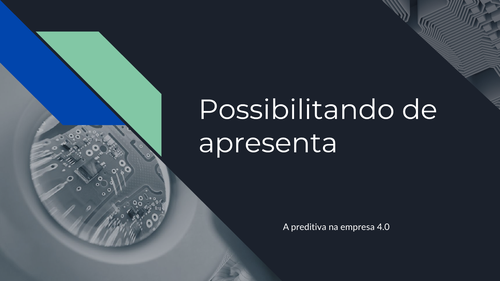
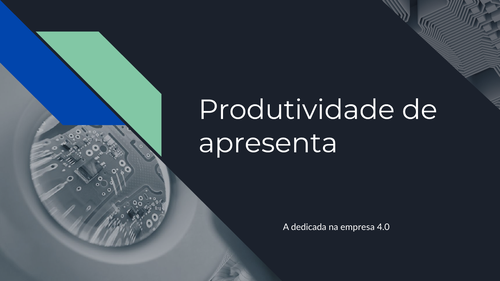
Possibilitando: Possibilitando -> Produtividade (297, 110)
preditiva: preditiva -> dedicada (309, 227)
